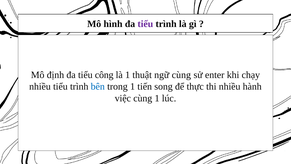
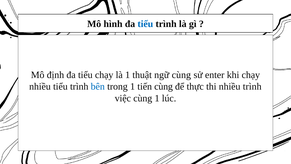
tiểu colour: purple -> blue (145, 24)
tiểu công: công -> chạy (104, 75)
tiến song: song -> cùng (164, 86)
nhiều hành: hành -> trình (252, 86)
